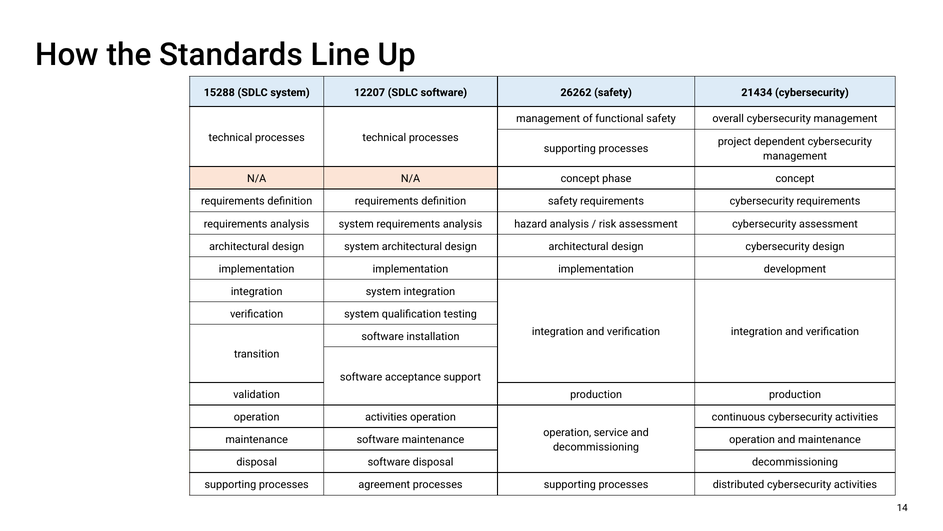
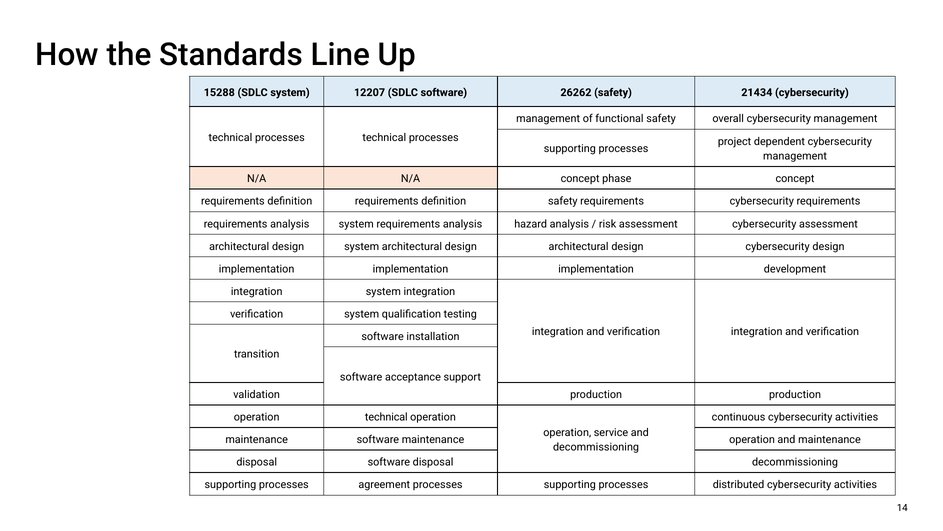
operation activities: activities -> technical (386, 417)
